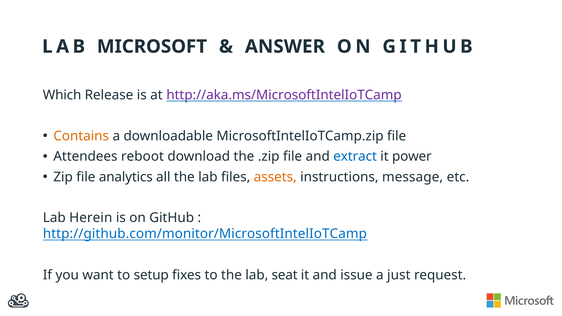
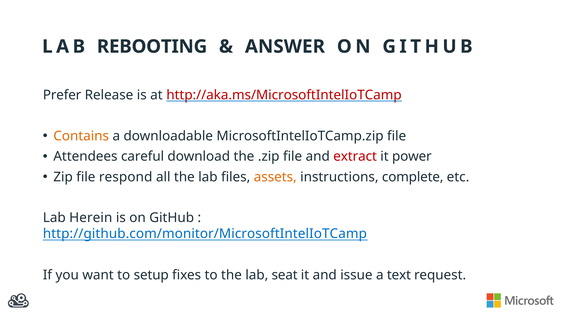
MICROSOFT: MICROSOFT -> REBOOTING (152, 47)
Which: Which -> Prefer (62, 95)
http://aka.ms/MicrosoftIntelIoTCamp colour: purple -> red (284, 95)
reboot: reboot -> careful (143, 157)
extract colour: blue -> red (355, 157)
analytics: analytics -> respond (126, 177)
message: message -> complete (413, 177)
just: just -> text (399, 275)
